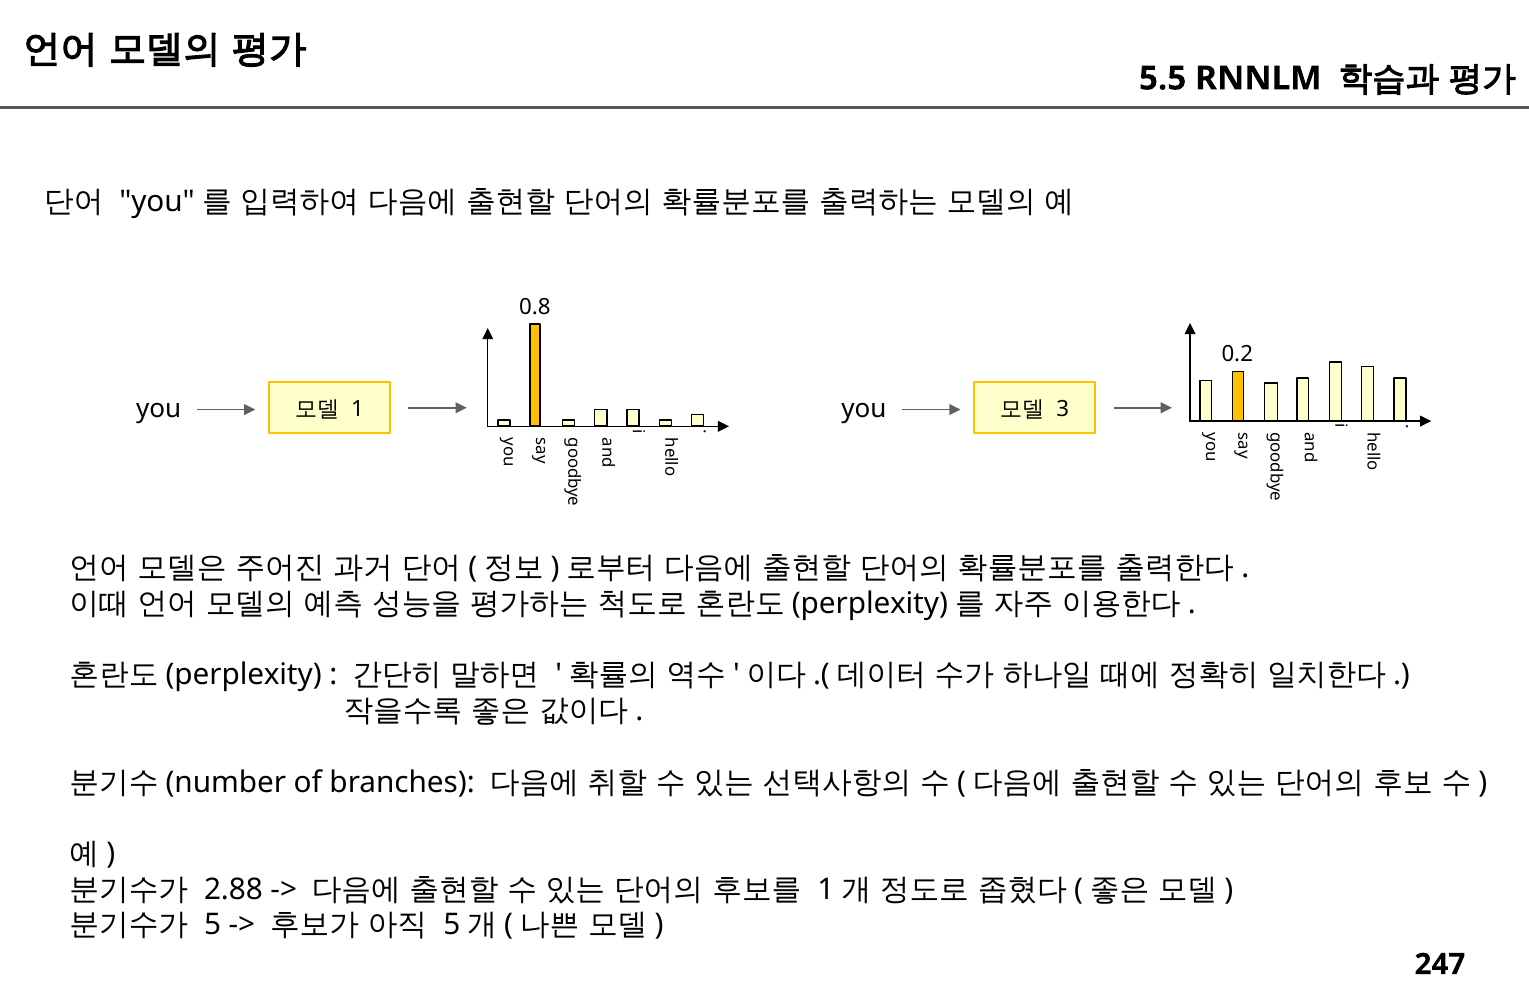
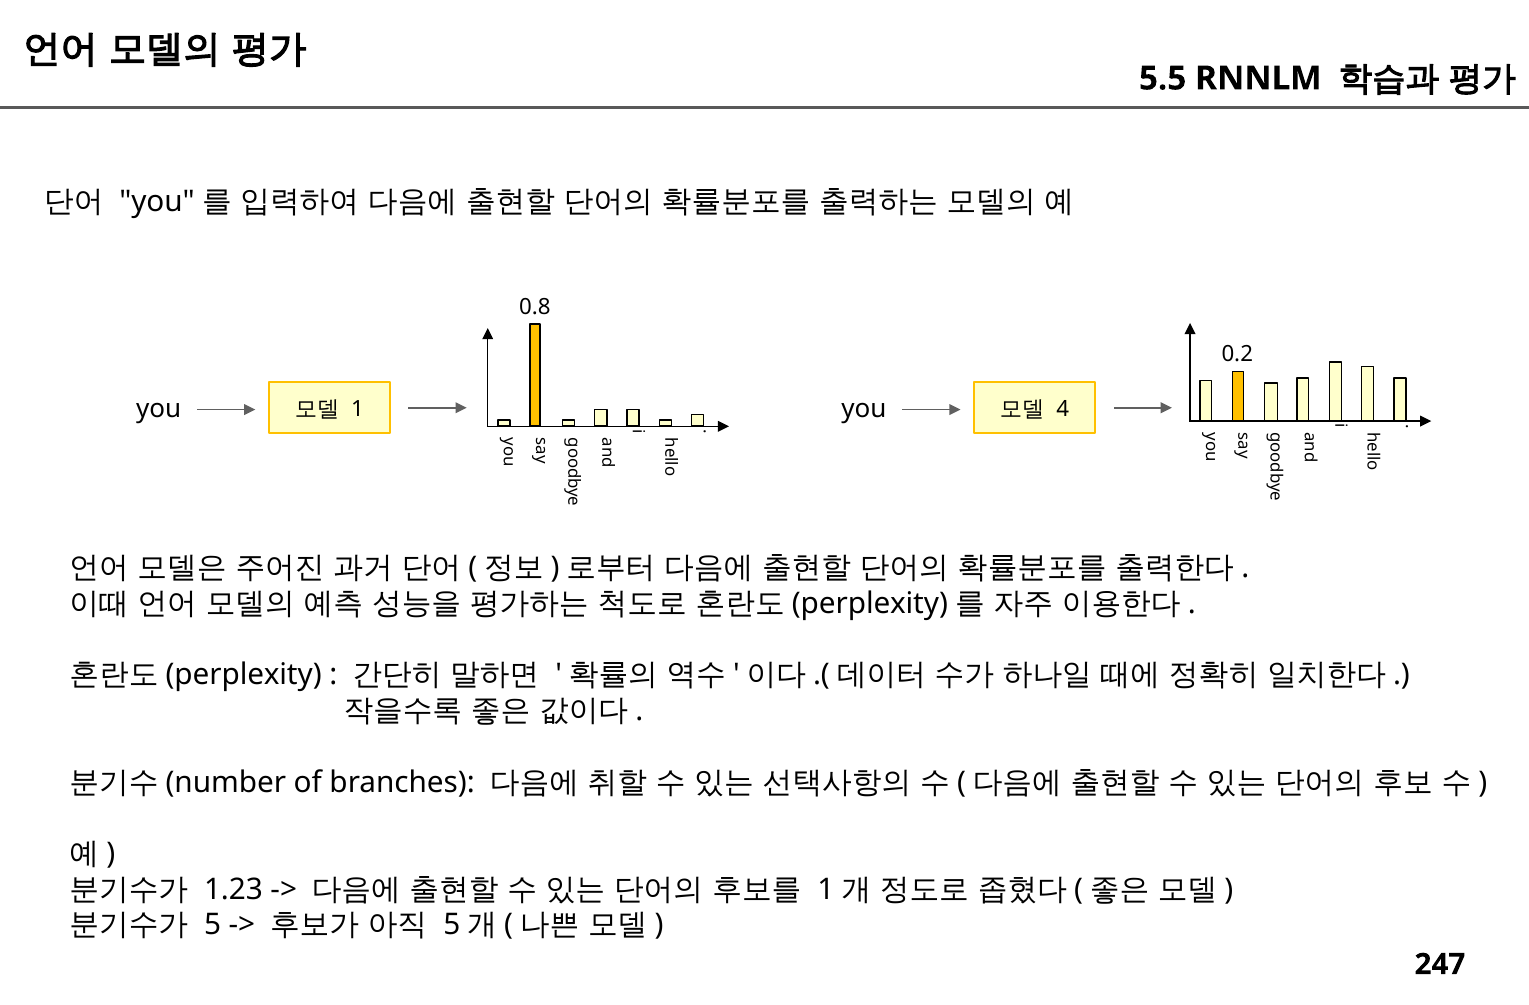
3: 3 -> 4 (1063, 409)
2.88: 2.88 -> 1.23 (233, 889)
